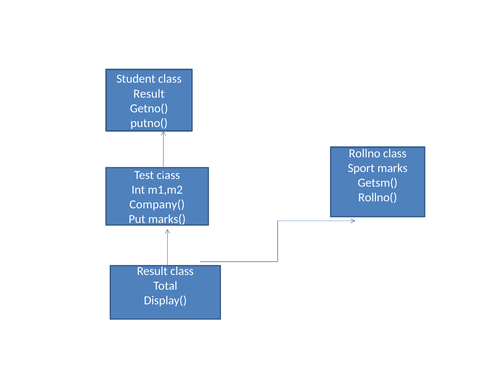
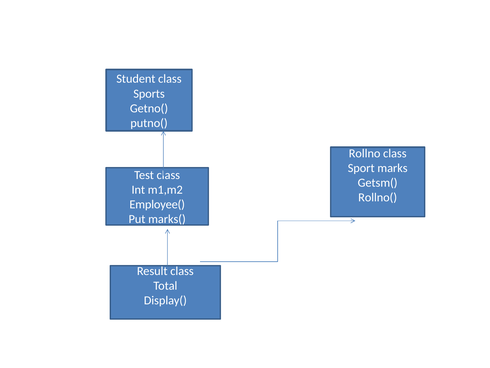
Result: Result -> Sports (149, 94)
Company(: Company( -> Employee( (157, 204)
